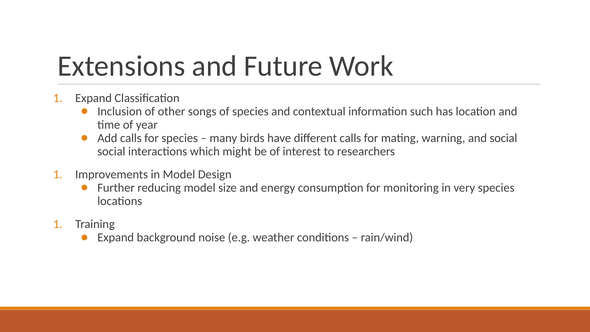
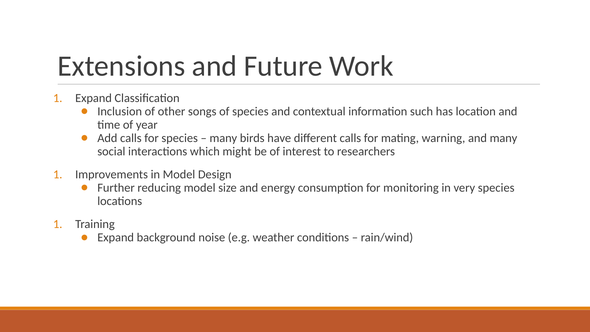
and social: social -> many (503, 138)
